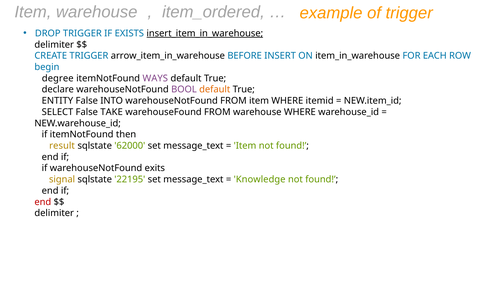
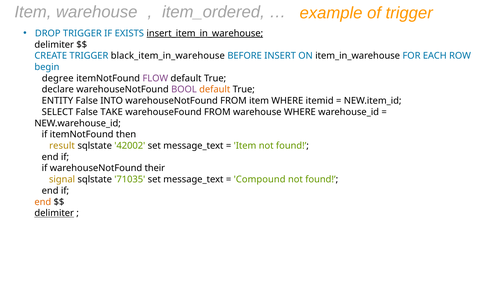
arrow_item_in_warehouse: arrow_item_in_warehouse -> black_item_in_warehouse (168, 56)
WAYS: WAYS -> FLOW (155, 78)
62000: 62000 -> 42002 (130, 146)
exits: exits -> their (155, 168)
22195: 22195 -> 71035 (130, 179)
Knowledge: Knowledge -> Compound (260, 179)
end colour: red -> orange (43, 202)
delimiter underline: none -> present (54, 213)
